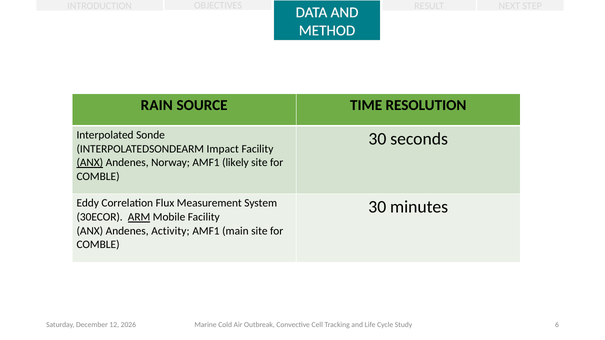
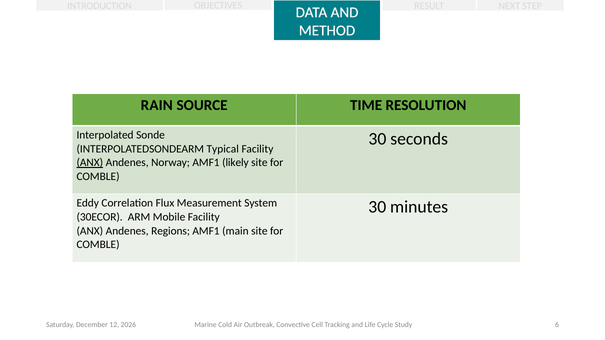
Impact: Impact -> Typical (223, 149)
ARM underline: present -> none (139, 217)
Activity: Activity -> Regions (171, 231)
